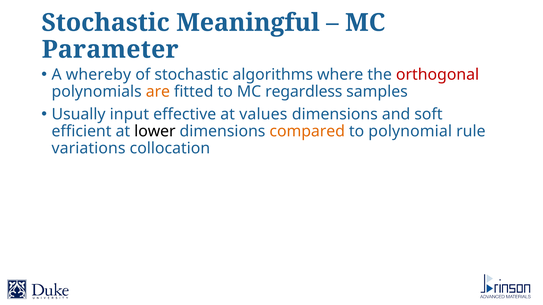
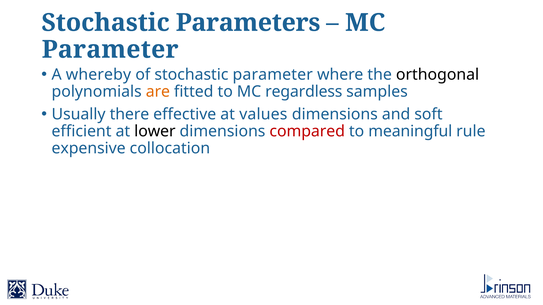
Meaningful: Meaningful -> Parameters (248, 23)
stochastic algorithms: algorithms -> parameter (273, 75)
orthogonal colour: red -> black (438, 75)
input: input -> there (129, 114)
compared colour: orange -> red (307, 132)
polynomial: polynomial -> meaningful (410, 132)
variations: variations -> expensive (89, 149)
